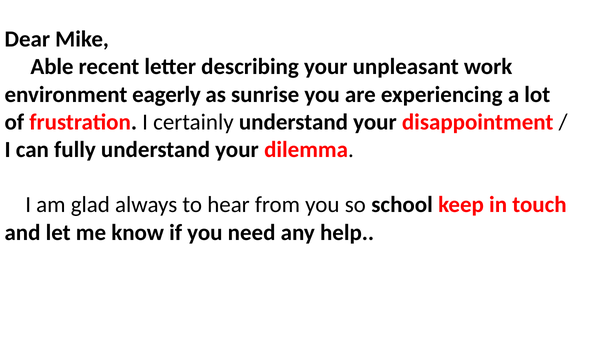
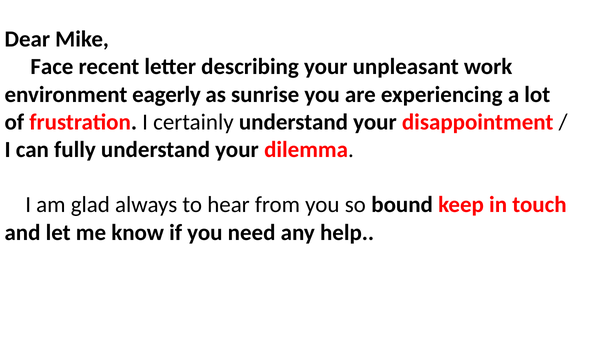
Able: Able -> Face (52, 67)
school: school -> bound (402, 205)
